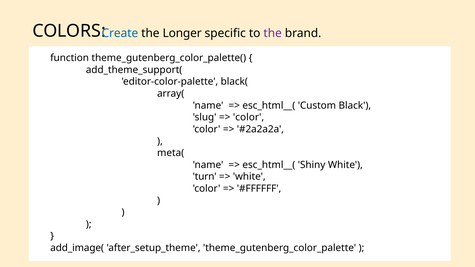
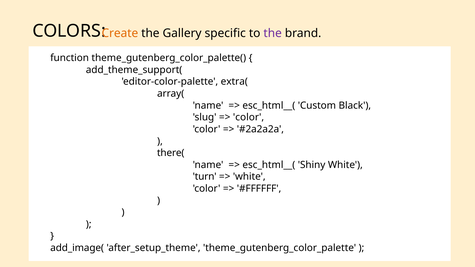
Create colour: blue -> orange (120, 33)
Longer: Longer -> Gallery (182, 33)
black(: black( -> extra( (234, 82)
meta(: meta( -> there( (171, 153)
